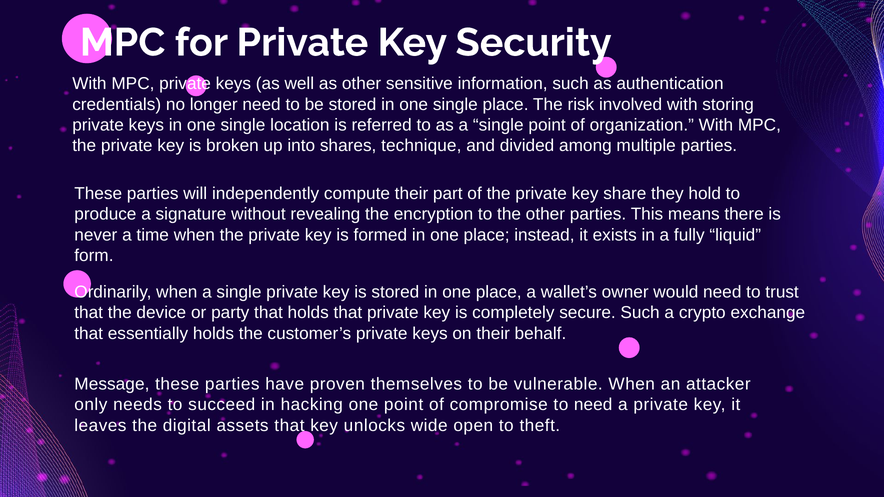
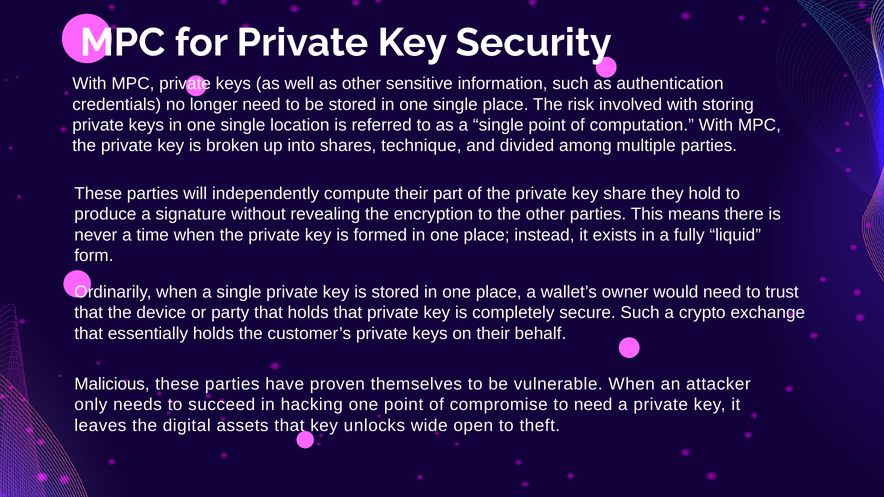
organization: organization -> computation (642, 125)
Message: Message -> Malicious (112, 384)
